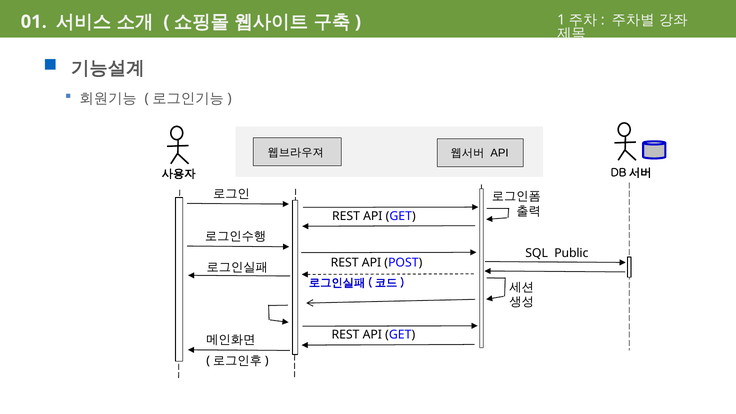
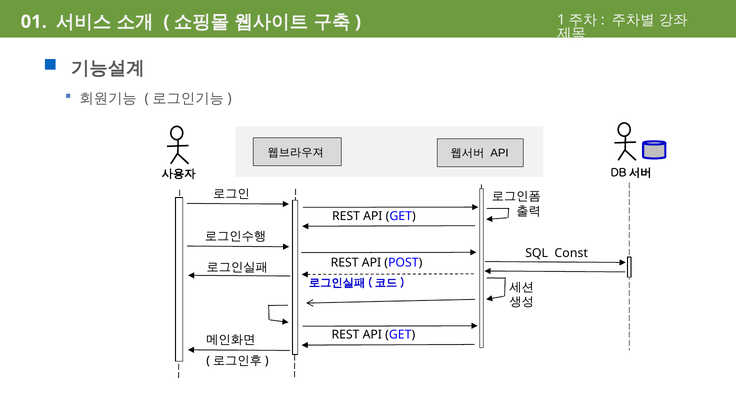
Public: Public -> Const (571, 253)
